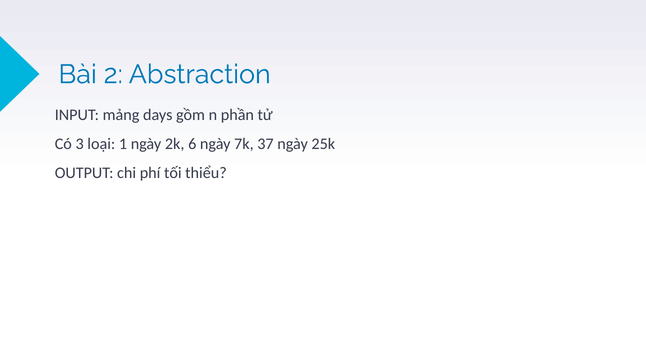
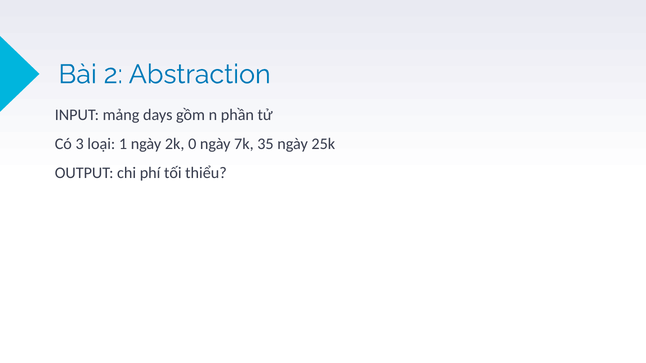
6: 6 -> 0 (192, 144)
37: 37 -> 35 (265, 144)
